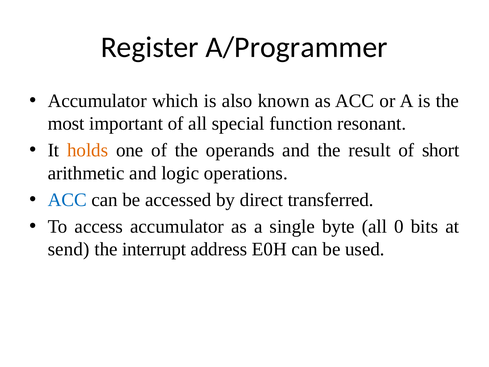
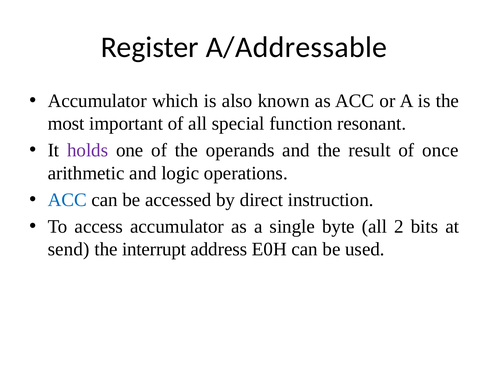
A/Programmer: A/Programmer -> A/Addressable (296, 47)
holds colour: orange -> purple (88, 150)
short: short -> once (440, 150)
transferred: transferred -> instruction (331, 200)
0: 0 -> 2 (399, 226)
